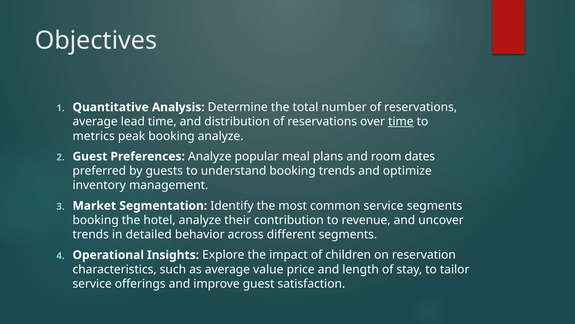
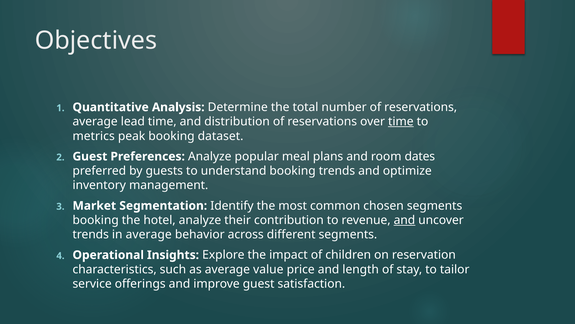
booking analyze: analyze -> dataset (221, 136)
common service: service -> chosen (384, 205)
and underline: none -> present (404, 220)
in detailed: detailed -> average (149, 234)
